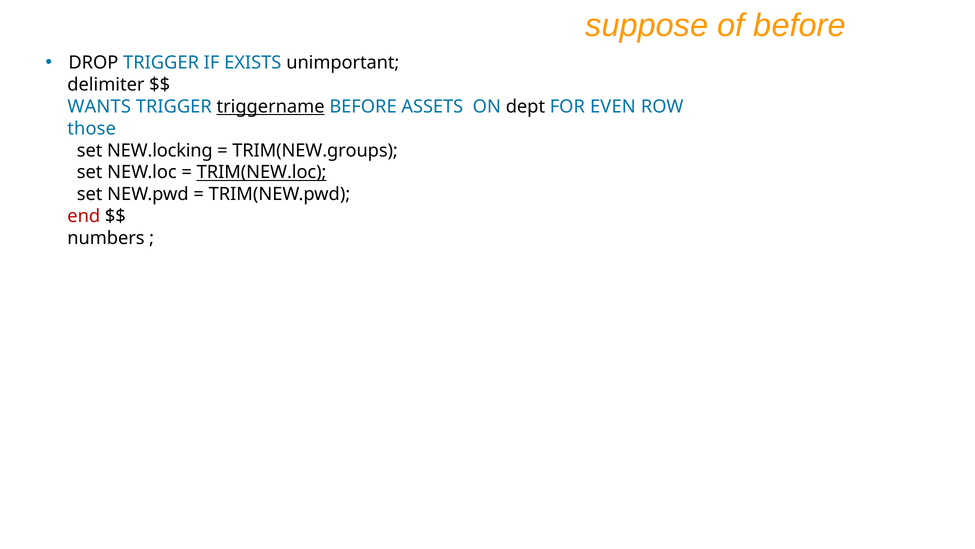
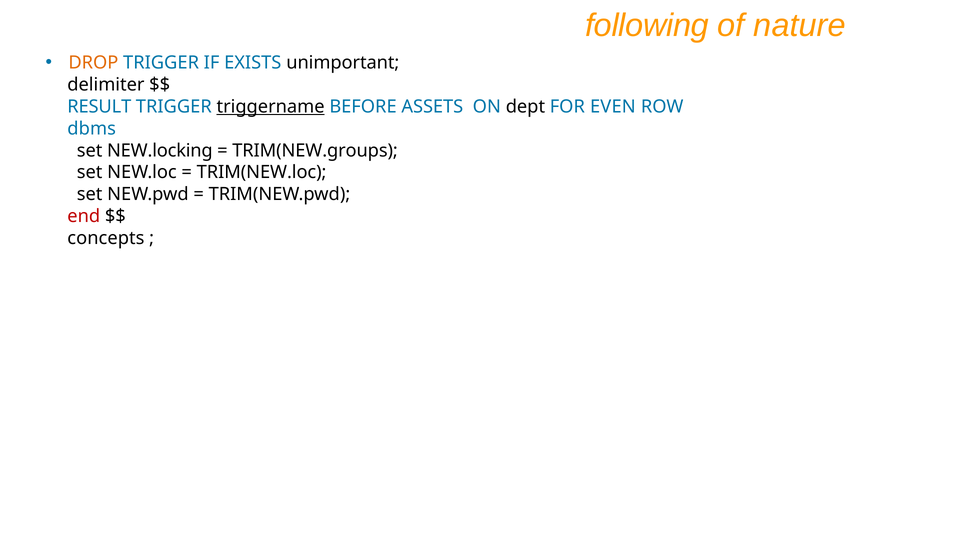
suppose: suppose -> following (647, 25)
of before: before -> nature (800, 25)
DROP colour: black -> orange (93, 63)
WANTS: WANTS -> RESULT (99, 106)
those: those -> dbms (92, 128)
TRIM(NEW.loc underline: present -> none (262, 172)
numbers: numbers -> concepts (106, 238)
